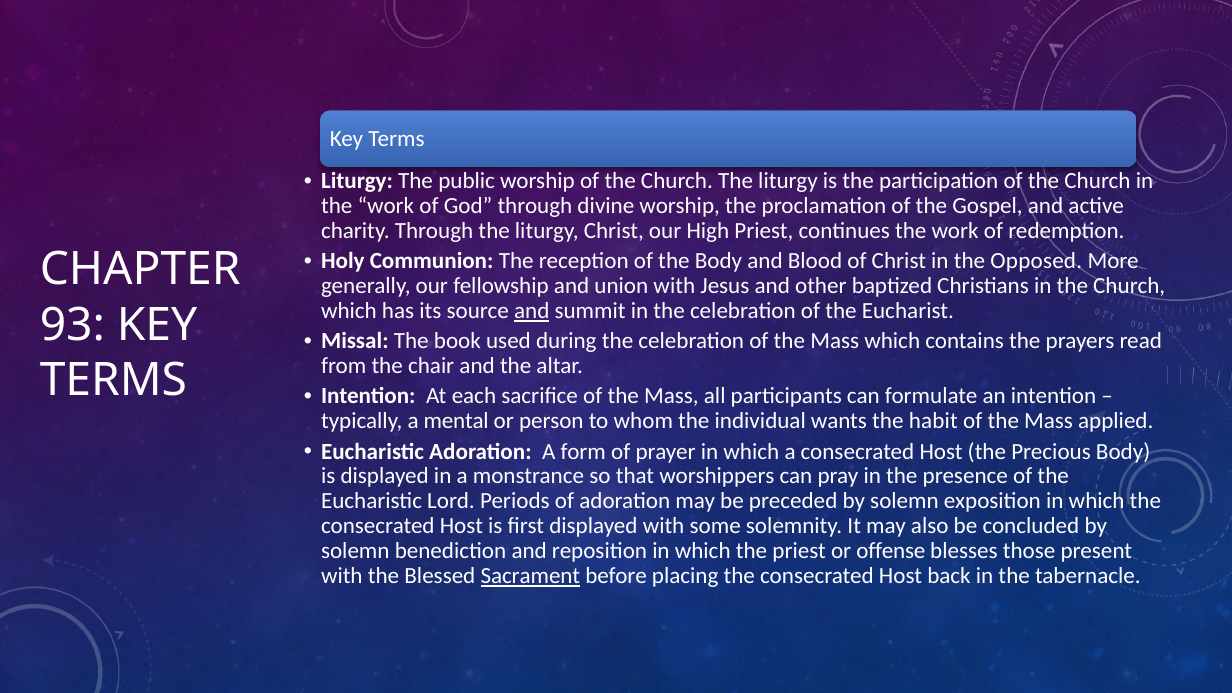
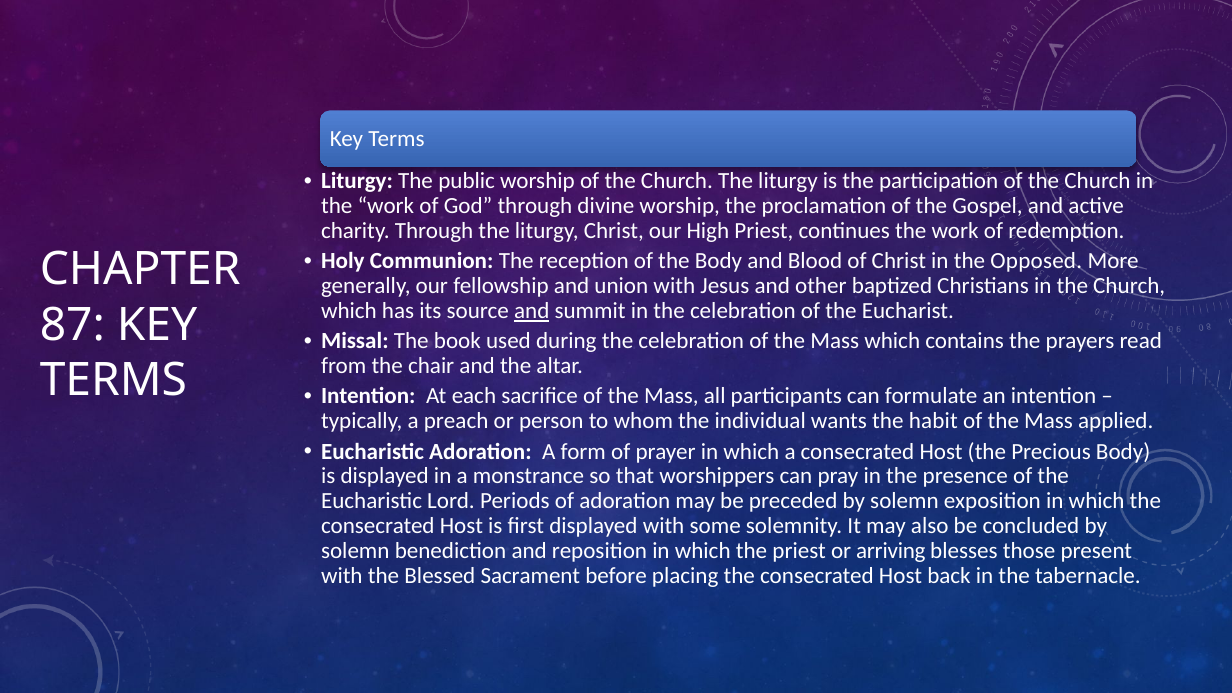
93: 93 -> 87 (72, 325)
mental: mental -> preach (456, 421)
offense: offense -> arriving (891, 551)
Sacrament underline: present -> none (530, 576)
